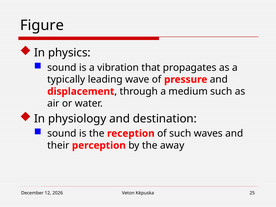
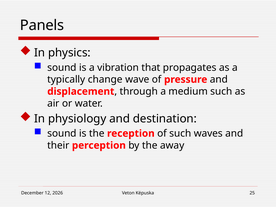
Figure: Figure -> Panels (42, 25)
leading: leading -> change (105, 80)
